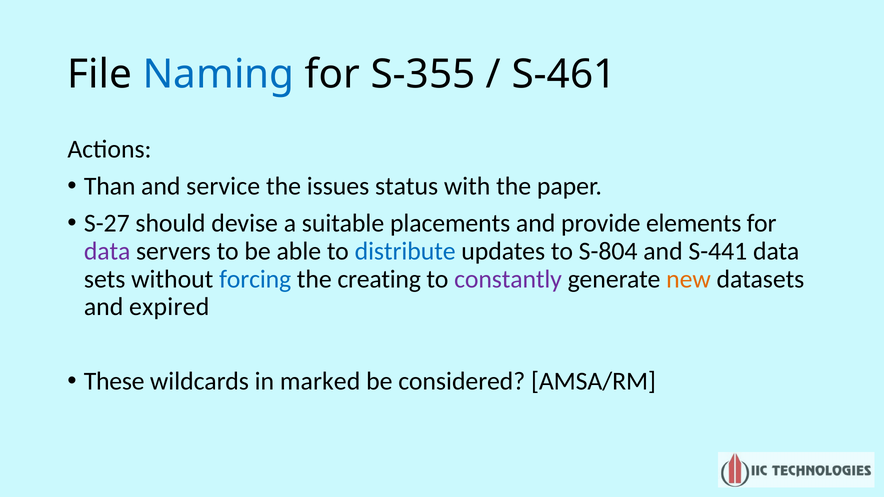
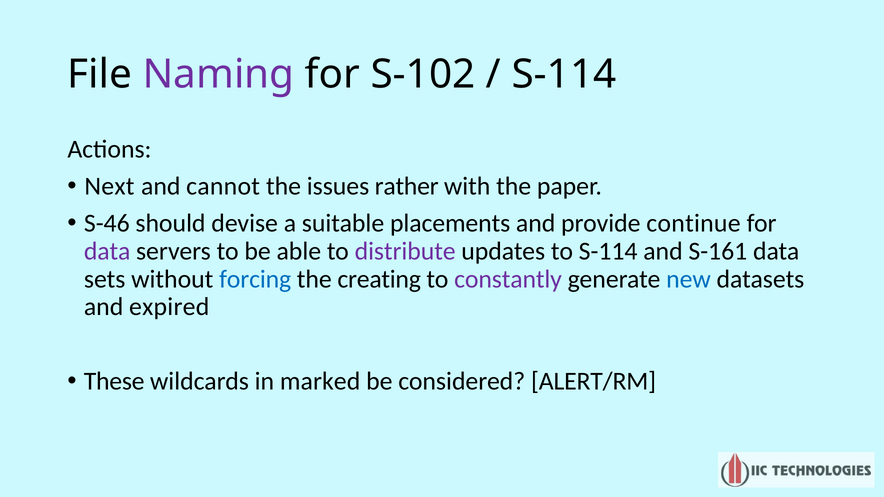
Naming colour: blue -> purple (219, 74)
S-355: S-355 -> S-102 (423, 74)
S-461: S-461 -> S-114 (564, 74)
Than: Than -> Next (109, 187)
service: service -> cannot (223, 187)
status: status -> rather (407, 187)
S-27: S-27 -> S-46 (107, 224)
elements: elements -> continue (693, 224)
distribute colour: blue -> purple (405, 251)
to S-804: S-804 -> S-114 (608, 251)
S-441: S-441 -> S-161 (718, 251)
new colour: orange -> blue (689, 279)
AMSA/RM: AMSA/RM -> ALERT/RM (594, 381)
